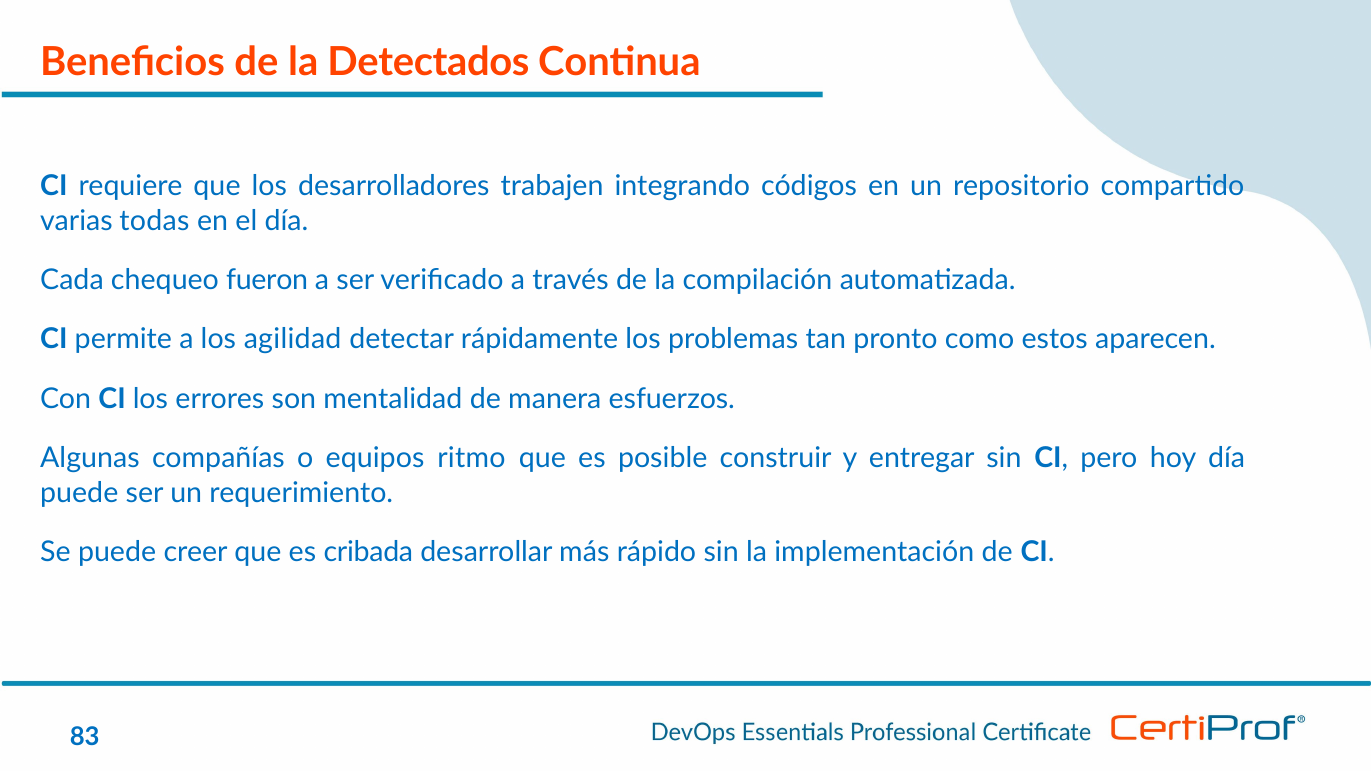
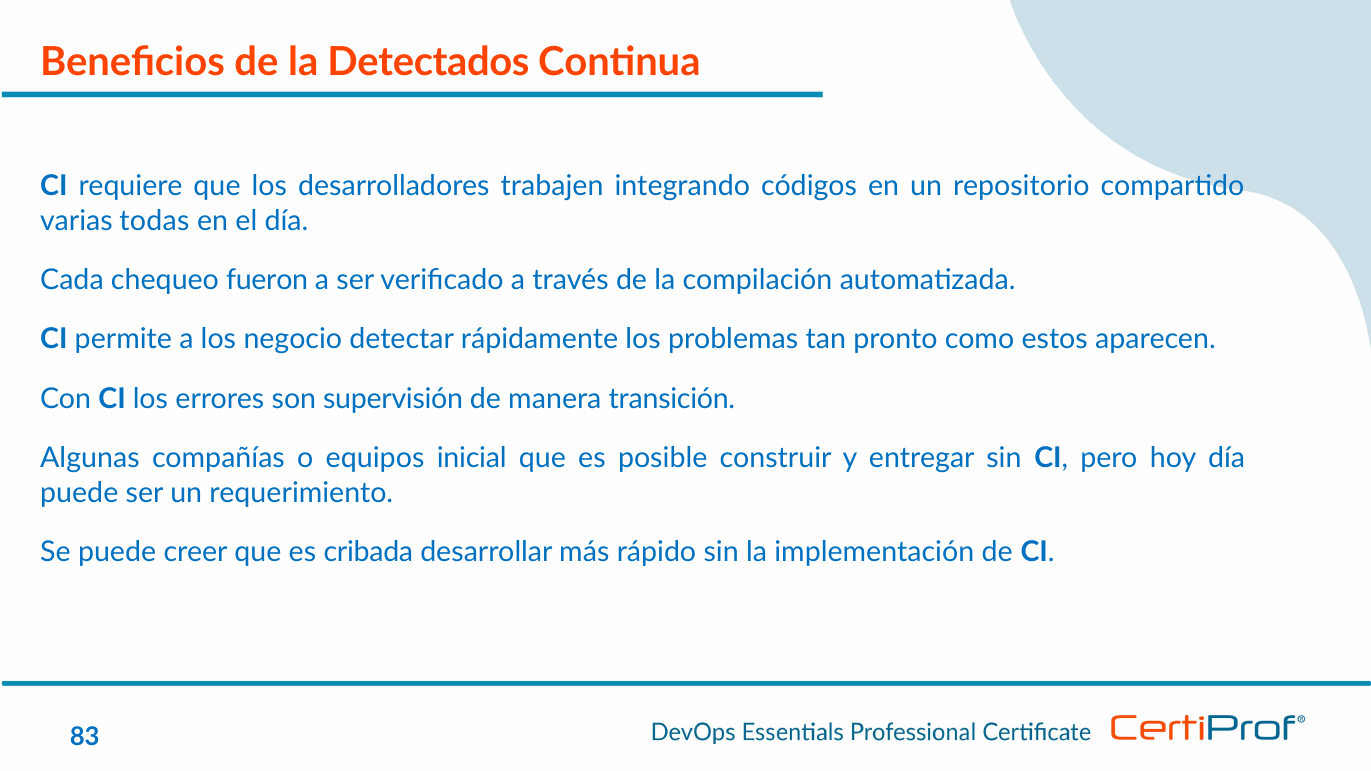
agilidad: agilidad -> negocio (293, 340)
mentalidad: mentalidad -> supervisión (393, 399)
esfuerzos: esfuerzos -> transición (672, 399)
ritmo: ritmo -> inicial (472, 458)
